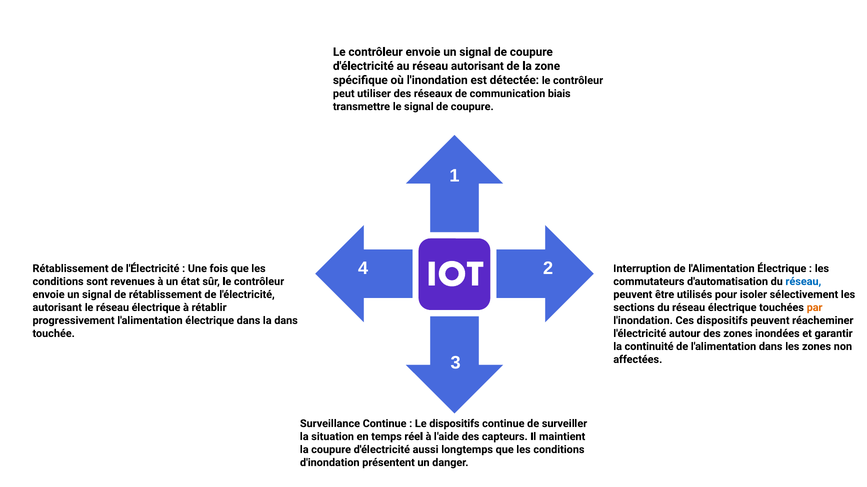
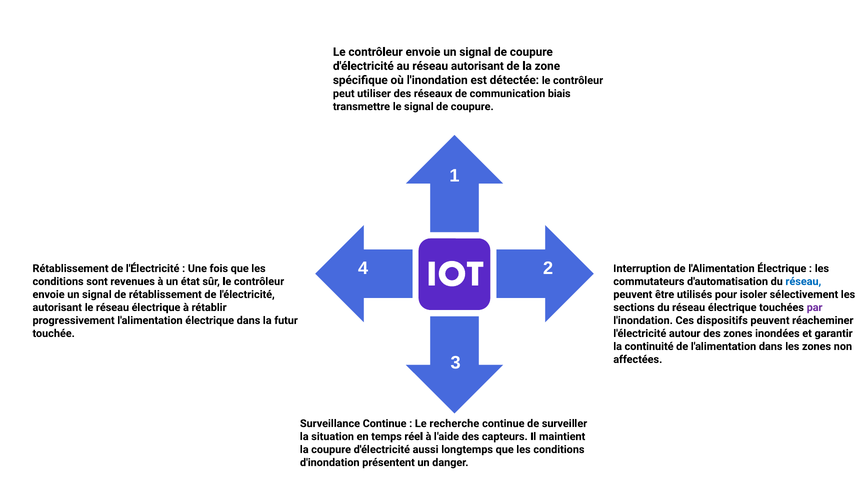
par colour: orange -> purple (815, 308)
la dans: dans -> futur (286, 321)
Le dispositifs: dispositifs -> recherche (454, 424)
